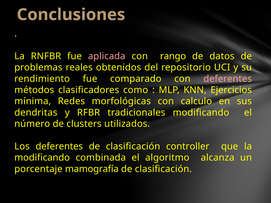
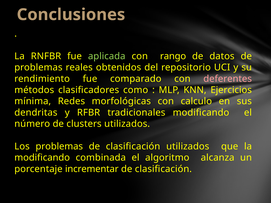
aplicada colour: pink -> light green (107, 56)
Los deferentes: deferentes -> problemas (59, 147)
clasificación controller: controller -> utilizados (188, 147)
mamografía: mamografía -> incrementar (92, 169)
